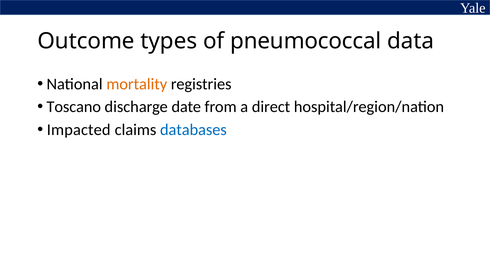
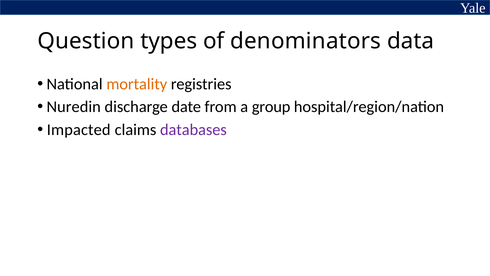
Outcome: Outcome -> Question (86, 41)
pneumococcal: pneumococcal -> denominators (306, 41)
Toscano: Toscano -> Nuredin (74, 107)
direct: direct -> group (271, 107)
databases colour: blue -> purple (193, 129)
